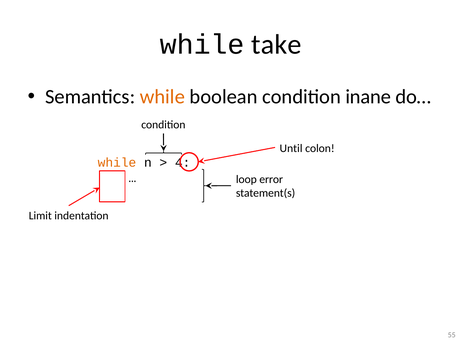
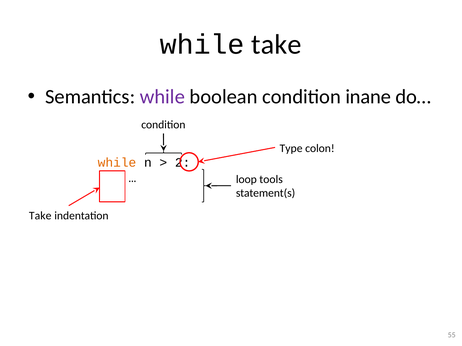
while colour: orange -> purple (162, 97)
Until: Until -> Type (291, 148)
4: 4 -> 2 (183, 163)
error: error -> tools (271, 180)
Limit: Limit -> Take (40, 216)
